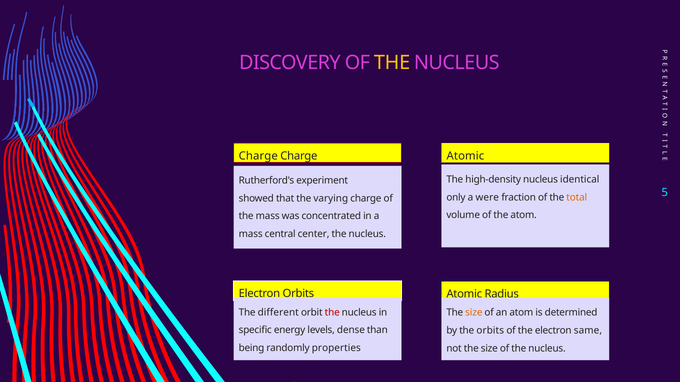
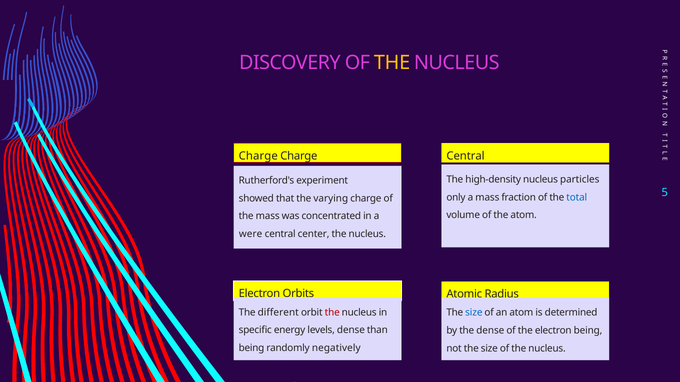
Atomic: Atomic -> Central (466, 156)
identical: identical -> particles (580, 180)
a were: were -> mass (487, 198)
total colour: orange -> blue (577, 198)
mass: mass -> were (251, 234)
size colour: orange -> blue (474, 313)
the orbits: orbits -> dense (490, 331)
electron same: same -> being (588, 331)
properties: properties -> negatively (336, 349)
